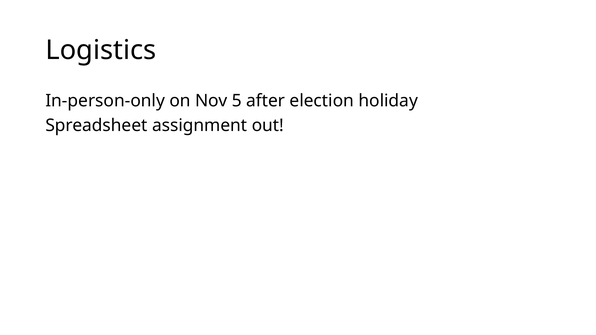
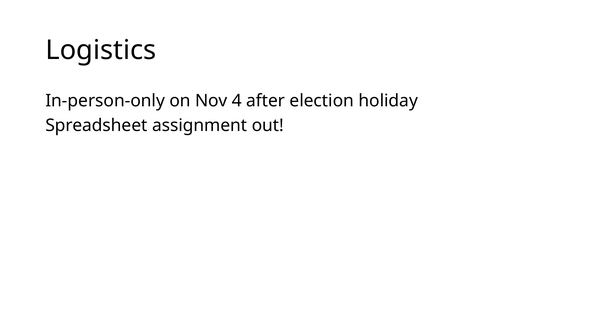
5: 5 -> 4 (237, 101)
